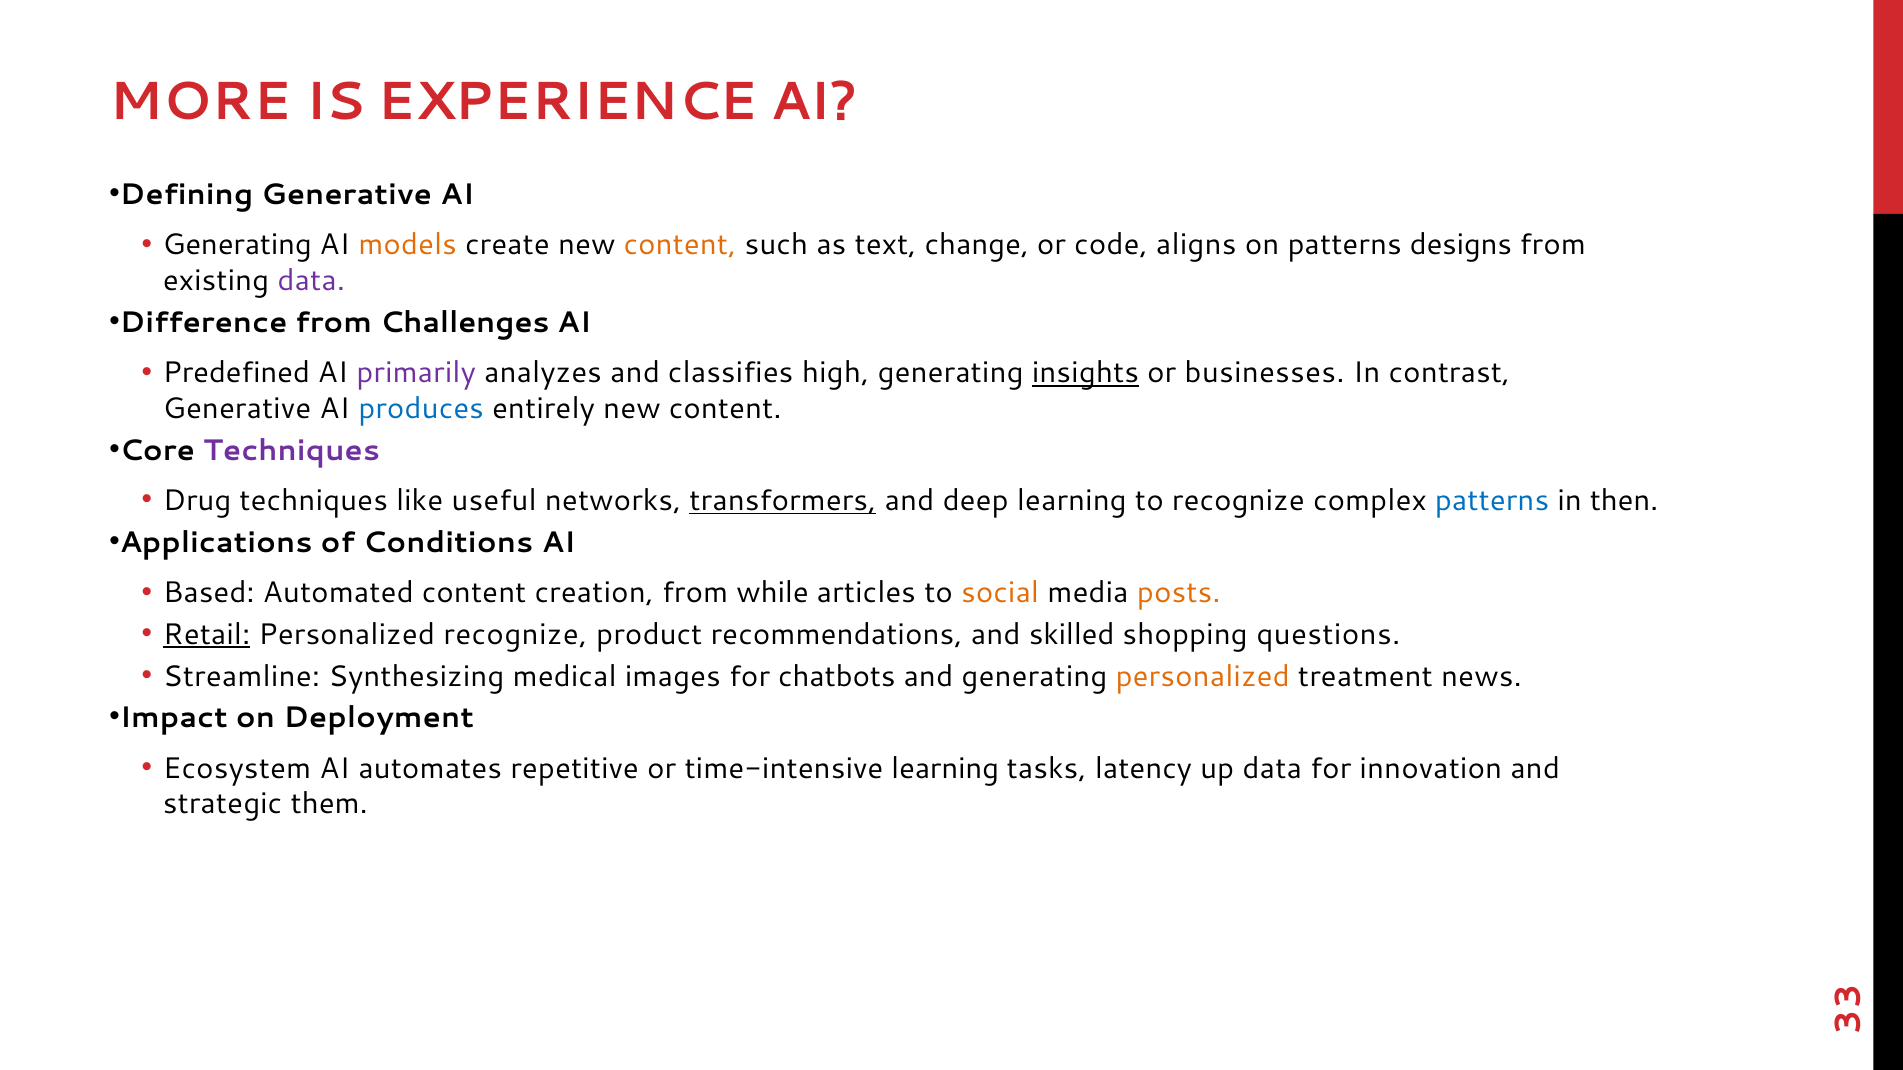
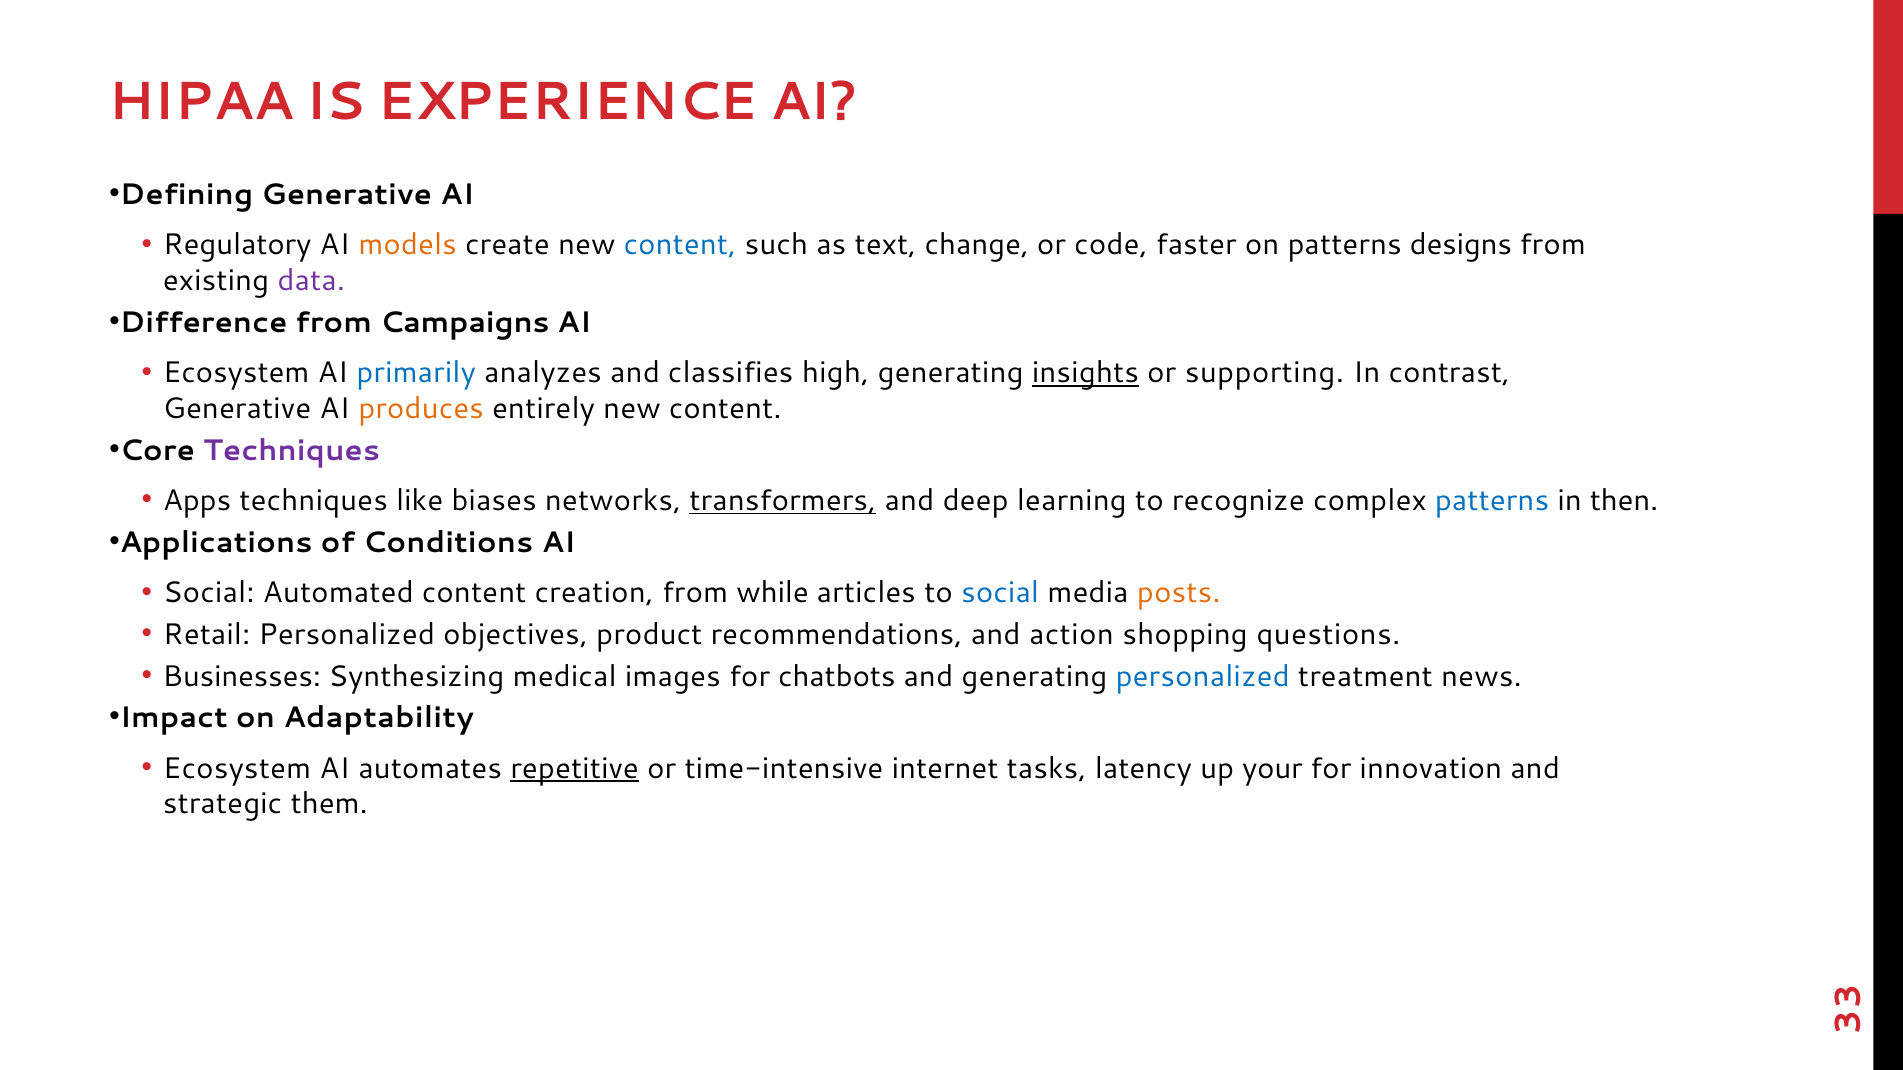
MORE: MORE -> HIPAA (201, 102)
Generating: Generating -> Regulatory (237, 245)
content colour: orange -> blue (680, 245)
aligns: aligns -> faster (1196, 245)
Challenges: Challenges -> Campaigns (465, 323)
Predefined: Predefined -> Ecosystem (236, 373)
primarily colour: purple -> blue (416, 373)
businesses: businesses -> supporting (1264, 373)
produces colour: blue -> orange (421, 409)
Drug: Drug -> Apps (197, 501)
useful: useful -> biases (494, 501)
Based: Based -> Social (209, 593)
social colour: orange -> blue (1000, 593)
Retail underline: present -> none (207, 635)
Personalized recognize: recognize -> objectives (516, 635)
skilled: skilled -> action (1071, 635)
Streamline: Streamline -> Businesses (242, 677)
personalized colour: orange -> blue (1203, 677)
Deployment: Deployment -> Adaptability (379, 718)
repetitive underline: none -> present (575, 769)
time-intensive learning: learning -> internet (945, 769)
up data: data -> your (1272, 769)
